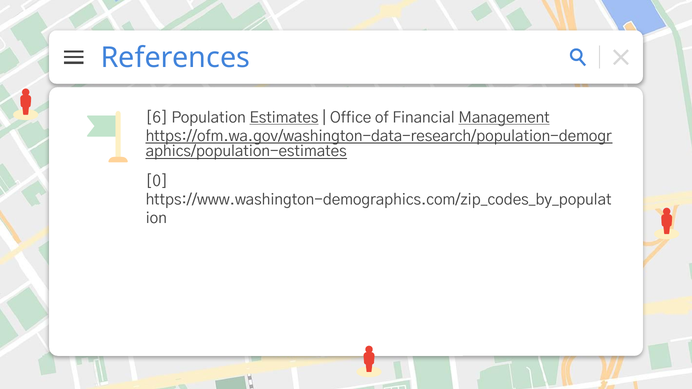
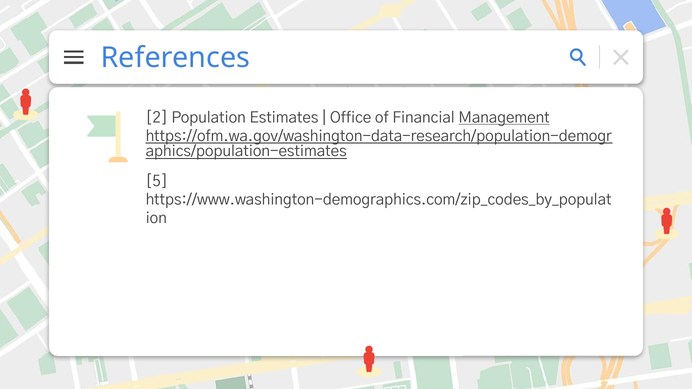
6: 6 -> 2 (157, 118)
Estimates underline: present -> none (284, 118)
0: 0 -> 5 (157, 181)
